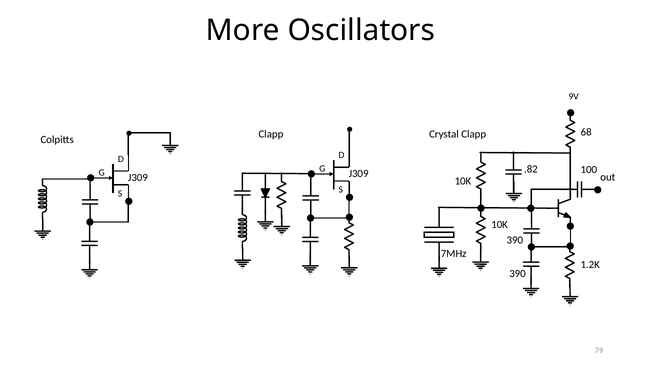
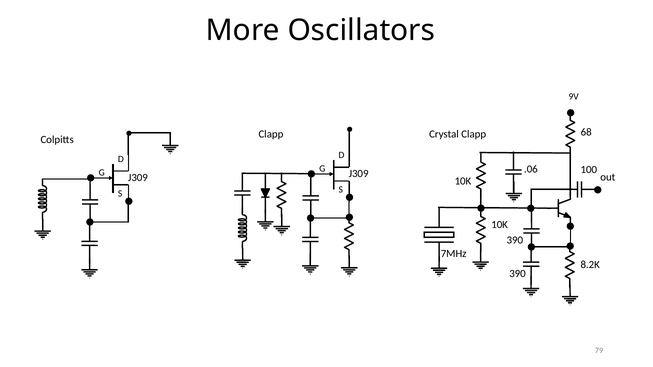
.82: .82 -> .06 (531, 169)
1.2K: 1.2K -> 8.2K (590, 265)
